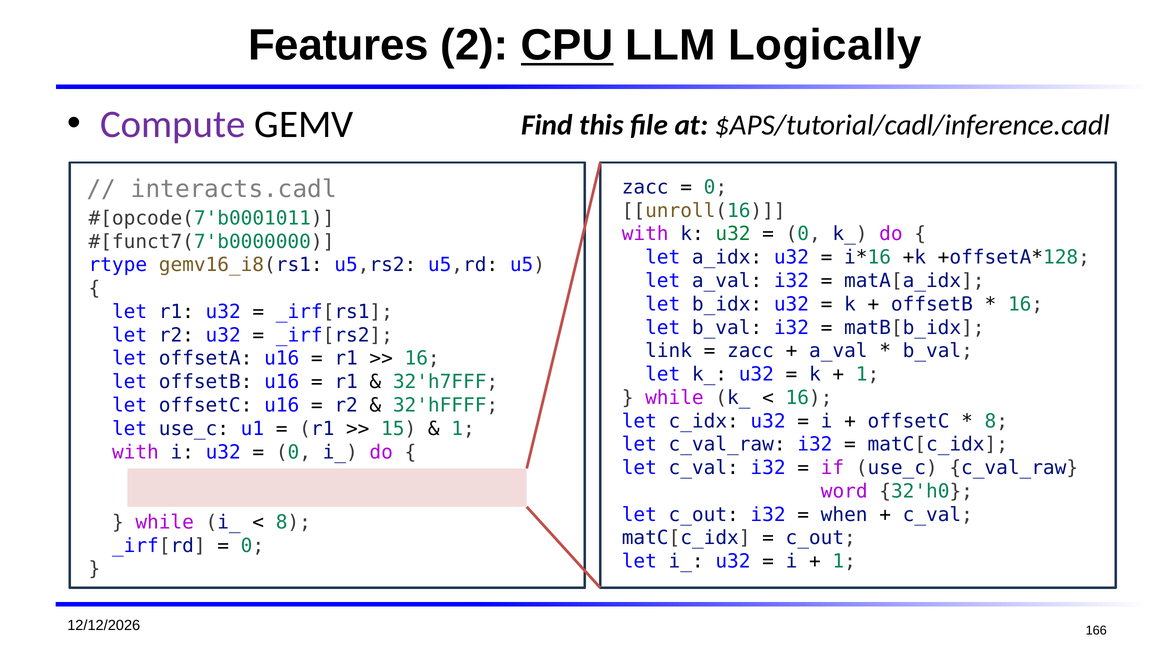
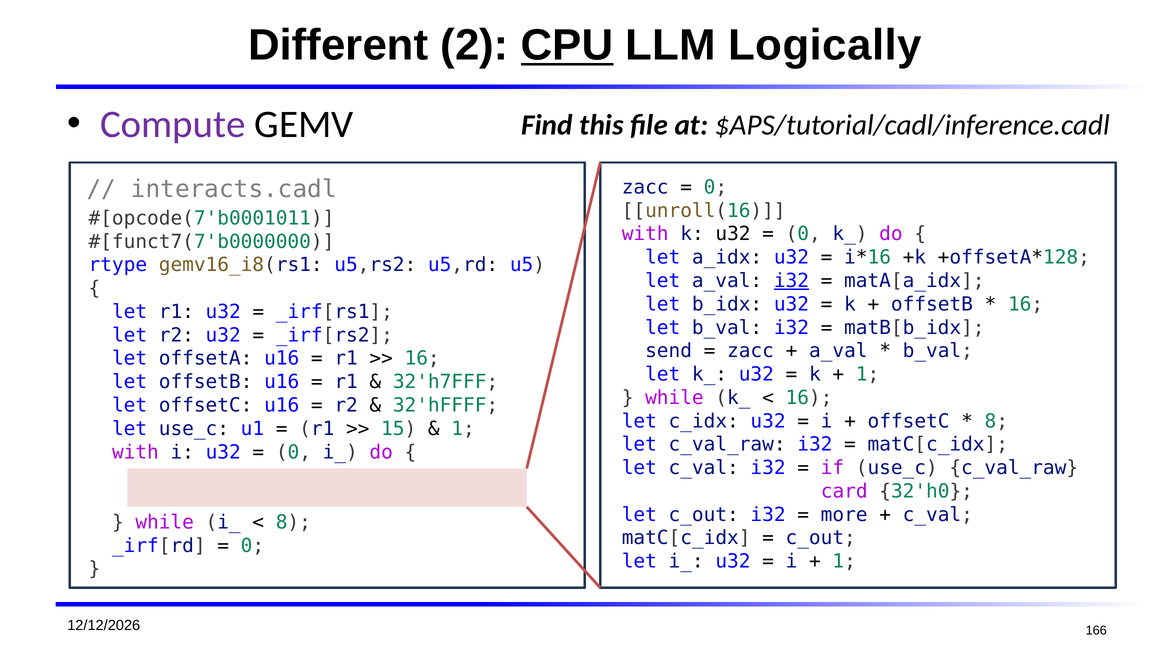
Features: Features -> Different (338, 45)
u32 colour: green -> black (733, 234)
i32 underline: none -> present (791, 281)
link: link -> send (669, 351)
word: word -> card (844, 491)
when: when -> more (844, 515)
